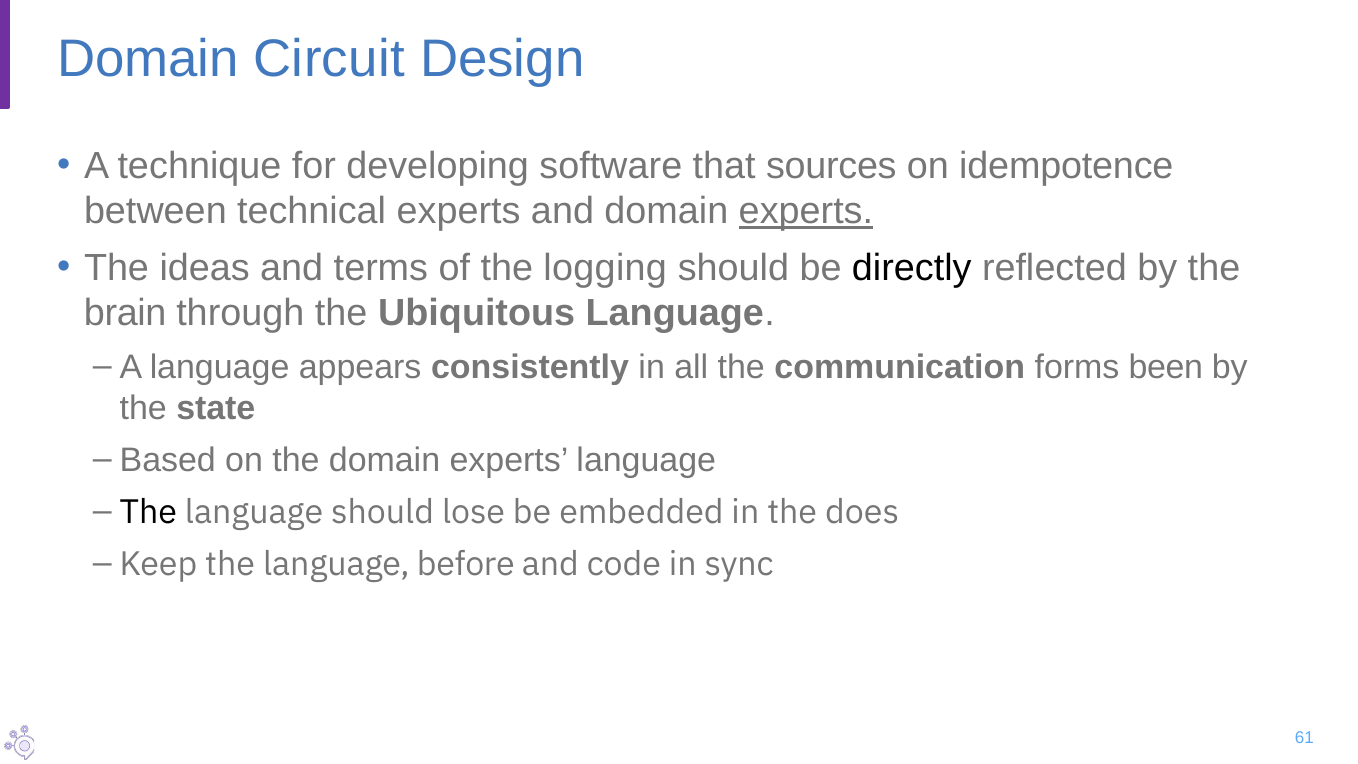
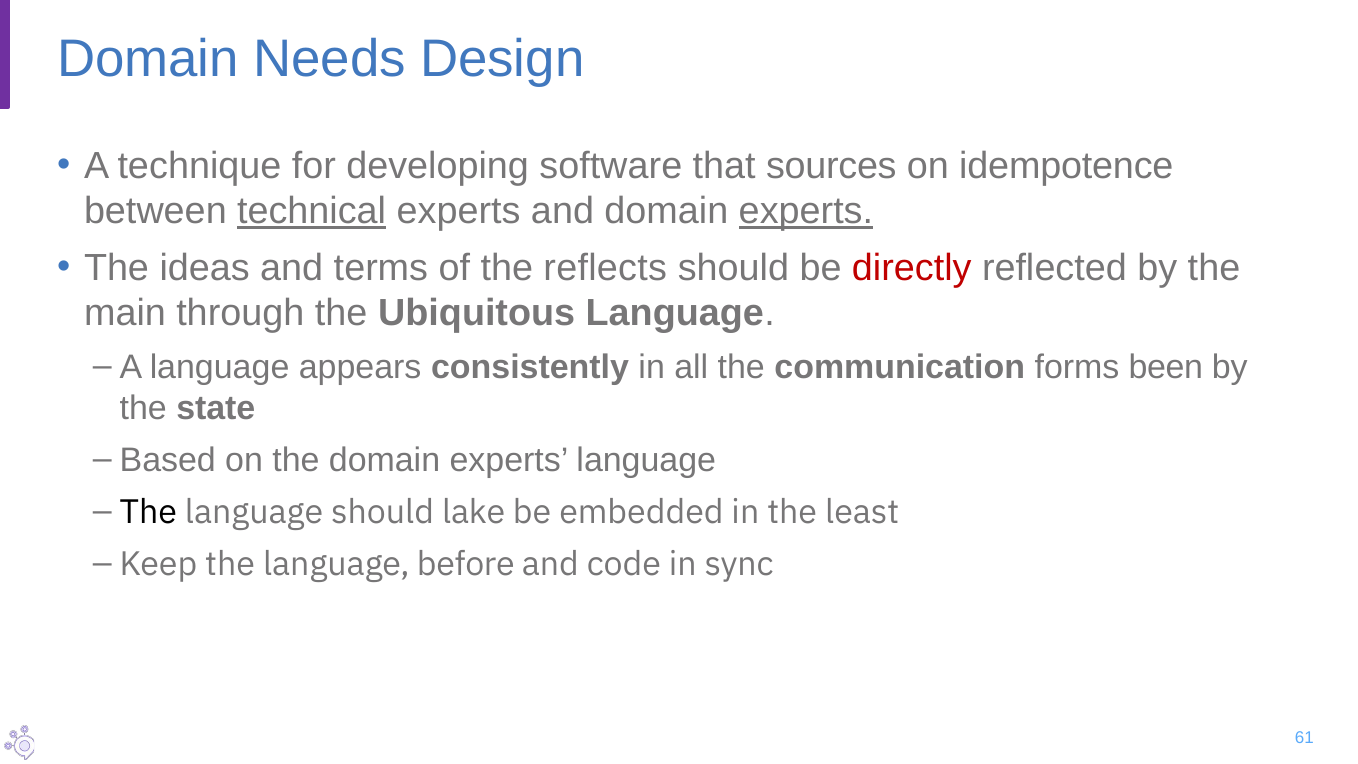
Circuit: Circuit -> Needs (330, 59)
technical underline: none -> present (312, 211)
logging: logging -> reflects (605, 268)
directly colour: black -> red (912, 268)
brain: brain -> main (125, 313)
lose: lose -> lake (474, 512)
does: does -> least (862, 512)
